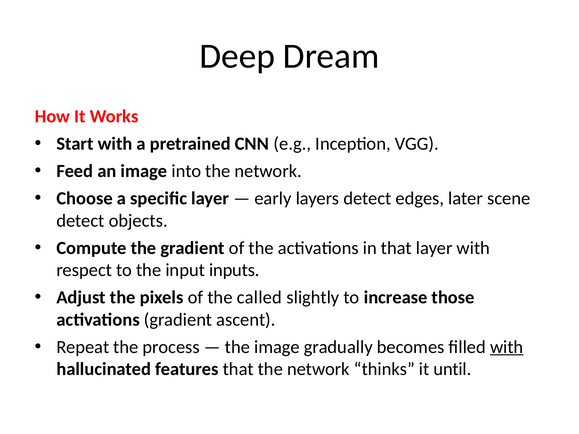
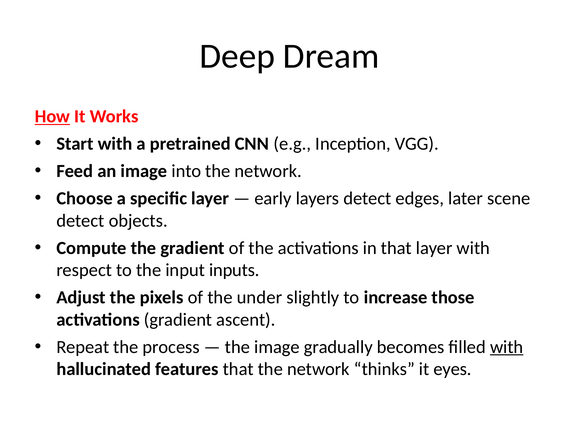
How underline: none -> present (52, 117)
called: called -> under (259, 298)
until: until -> eyes (452, 369)
